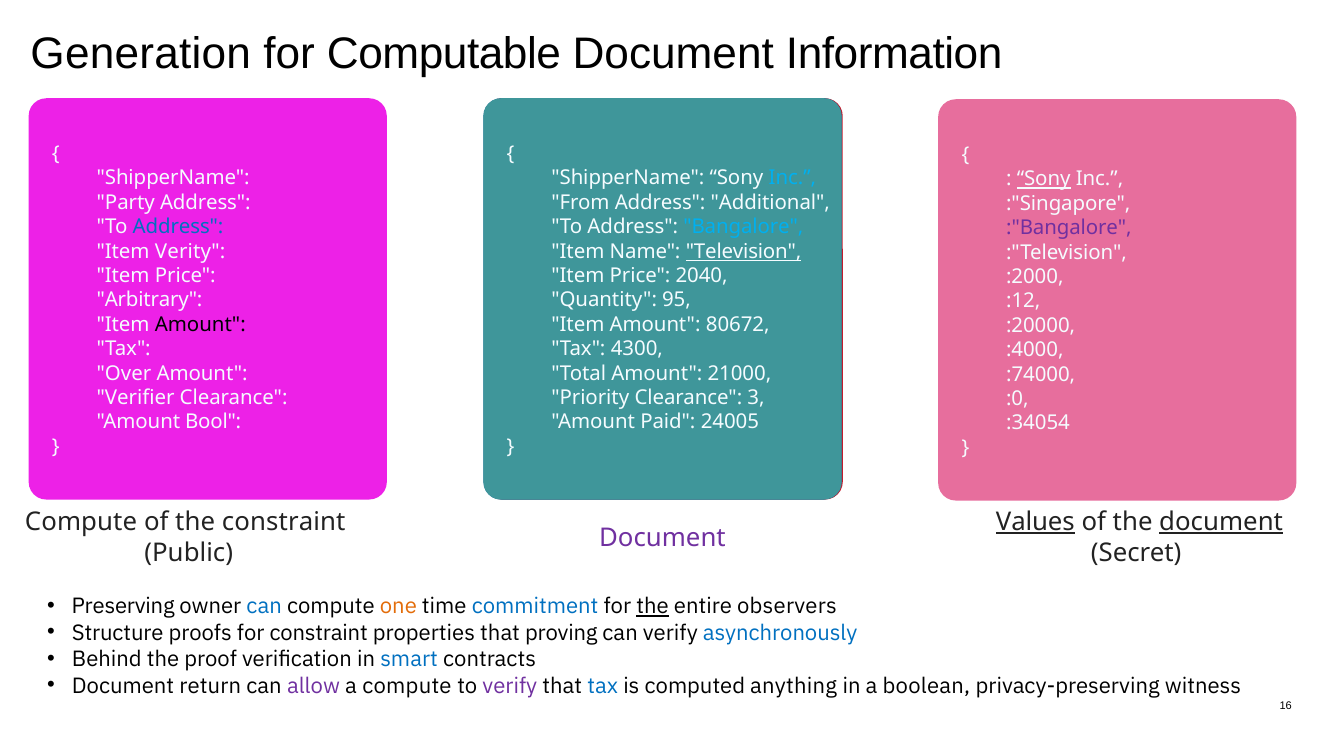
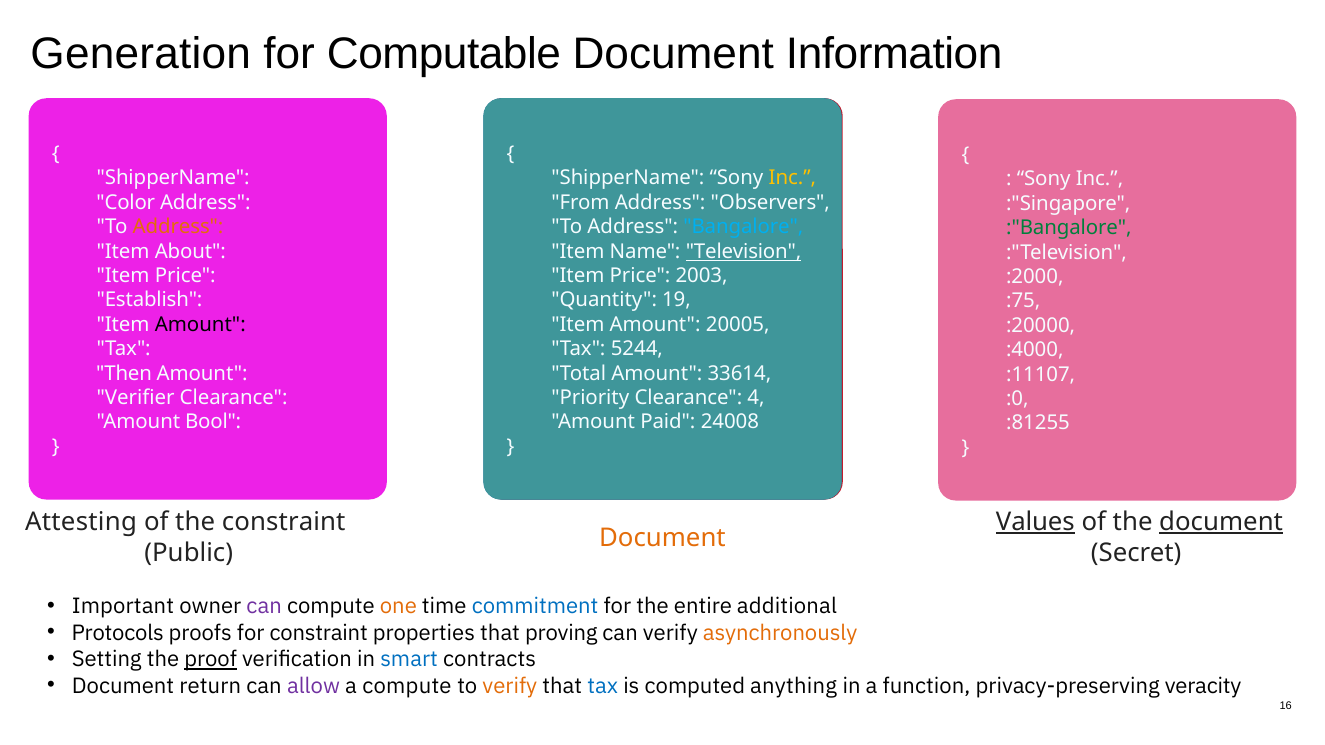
Inc colour: light blue -> yellow (792, 178)
Sony underline: present -> none (1044, 179)
Party: Party -> Color (126, 203)
Additional: Additional -> Observers (770, 203)
Address colour: blue -> orange (178, 227)
:"Bangalore colour: purple -> green (1069, 228)
Verity: Verity -> About (190, 252)
2040: 2040 -> 2003 (702, 276)
Arbitrary: Arbitrary -> Establish (150, 300)
95: 95 -> 19 (676, 300)
:12: :12 -> :75 (1023, 301)
80672: 80672 -> 20005 (738, 325)
4300: 4300 -> 5244 (637, 349)
Over: Over -> Then (124, 374)
21000: 21000 -> 33614 (739, 374)
:74000: :74000 -> :11107 (1041, 375)
3: 3 -> 4 (756, 398)
24005: 24005 -> 24008 (730, 422)
:34054: :34054 -> :81255 (1038, 423)
Compute: Compute -> Attesting (81, 522)
Document colour: purple -> orange (662, 539)
Preserving: Preserving -> Important (123, 607)
can colour: blue -> purple (264, 607)
the underline: present -> none (652, 607)
observers: observers -> additional (787, 607)
Structure: Structure -> Protocols (118, 633)
asynchronously colour: blue -> orange (780, 633)
Behind: Behind -> Setting (107, 660)
proof underline: none -> present (211, 660)
verify colour: purple -> orange (510, 686)
boolean: boolean -> function (927, 686)
witness: witness -> veracity (1203, 686)
